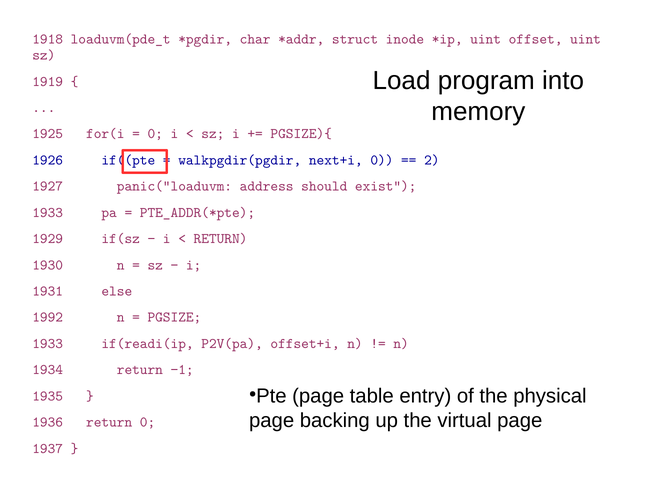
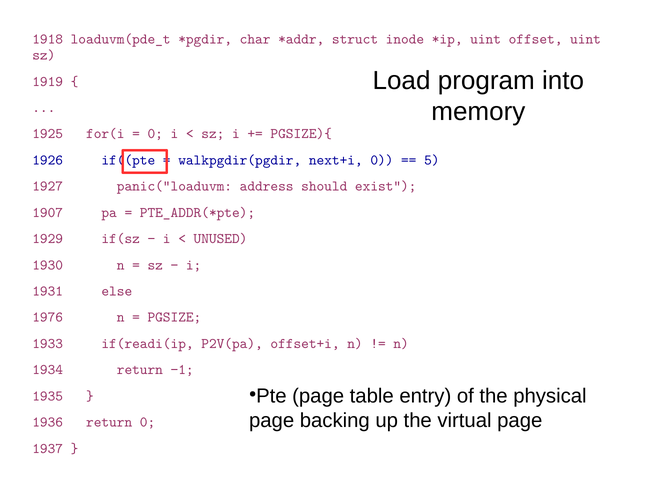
2: 2 -> 5 (432, 160)
1933: 1933 -> 1907 (48, 212)
RETURN: RETURN -> UNUSED (221, 238)
1992: 1992 -> 1976 (48, 317)
